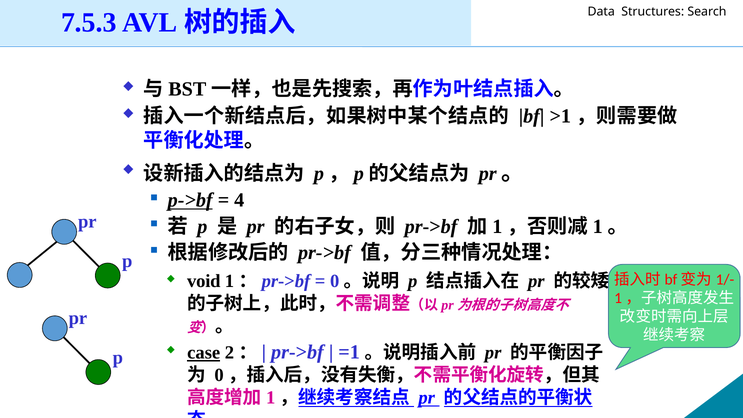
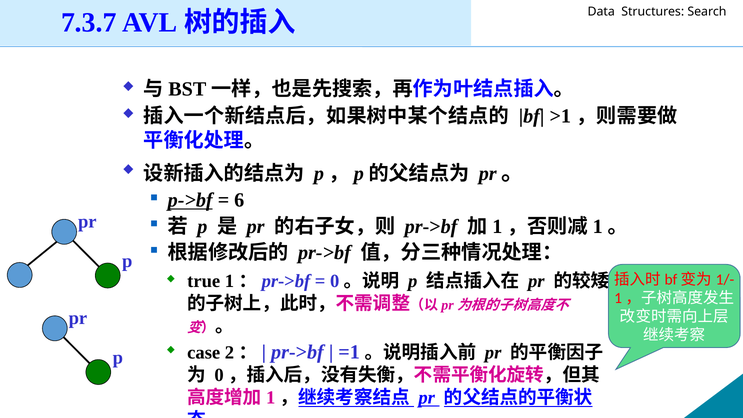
7.5.3: 7.5.3 -> 7.3.7 (89, 23)
4: 4 -> 6 (239, 200)
void: void -> true (204, 281)
case underline: present -> none (204, 353)
